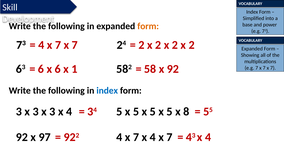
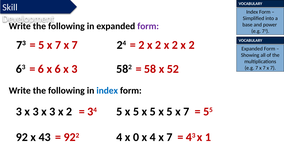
form colour: orange -> purple (148, 26)
4: 4 -> 5 (41, 45)
6 x 1: 1 -> 3 (74, 69)
x 92: 92 -> 52 (173, 69)
3 x 4: 4 -> 2 (69, 111)
x 5 x 8: 8 -> 7 (186, 111)
x 97: 97 -> 43 (45, 137)
7: 7 -> 0 (136, 137)
43 x 4: 4 -> 1 (208, 137)
